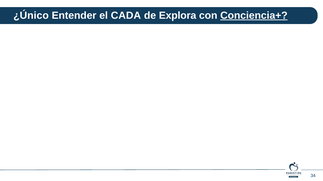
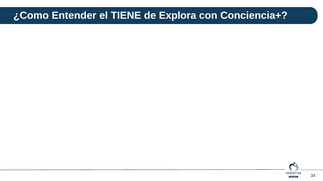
¿Único: ¿Único -> ¿Como (31, 16)
CADA: CADA -> TIENE (126, 16)
Conciencia+ underline: present -> none (254, 16)
